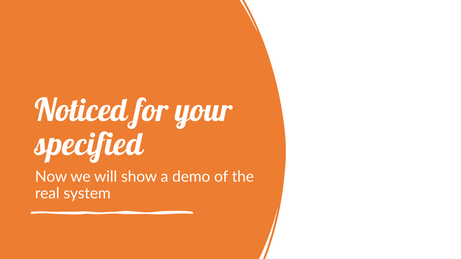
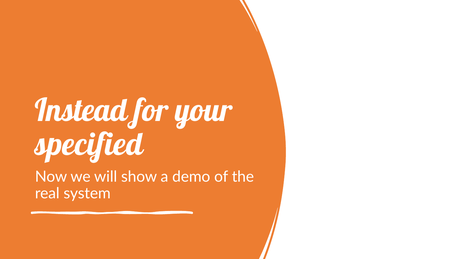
Noticed: Noticed -> Instead (81, 111)
